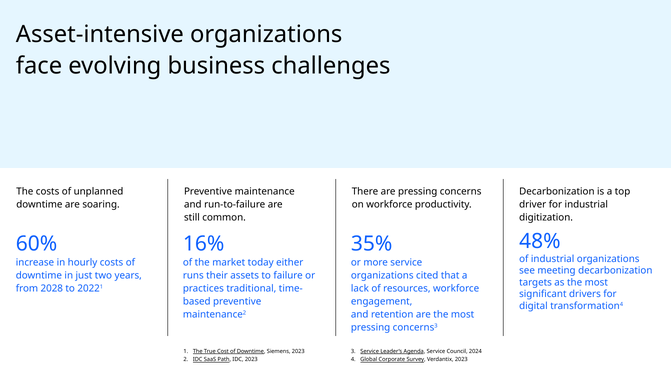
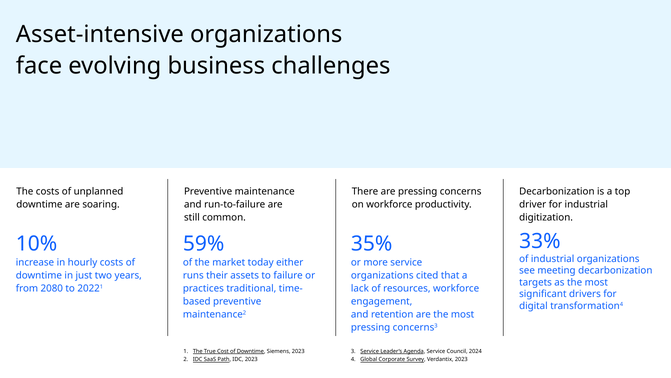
48%: 48% -> 33% (540, 241)
16%: 16% -> 59% (204, 243)
60%: 60% -> 10% (37, 243)
2028: 2028 -> 2080 (52, 288)
